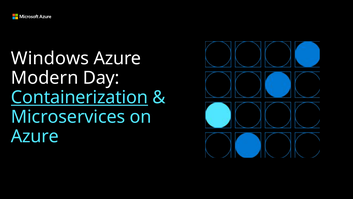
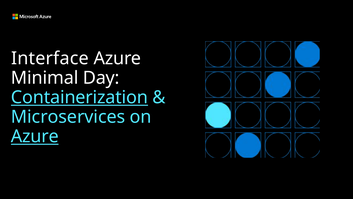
Windows: Windows -> Interface (50, 58)
Modern: Modern -> Minimal (45, 78)
Azure underline: none -> present (35, 136)
